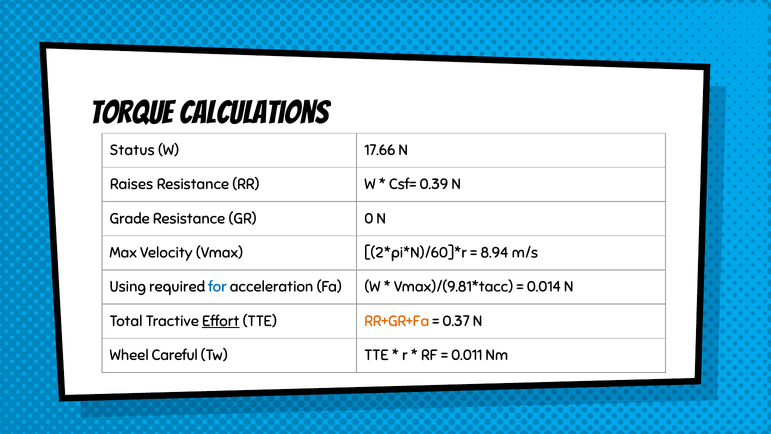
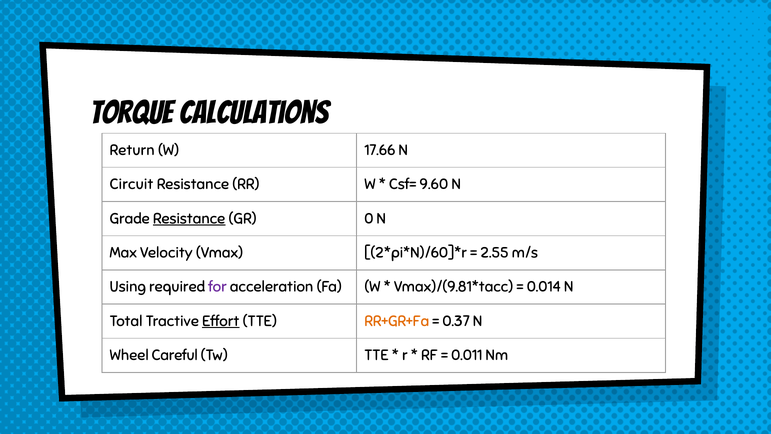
Status: Status -> Return (132, 150)
Raises: Raises -> Circuit (132, 184)
0.39: 0.39 -> 9.60 (434, 184)
Resistance underline: none -> present (189, 219)
8.94: 8.94 -> 2.55 (494, 253)
for colour: blue -> purple (218, 287)
